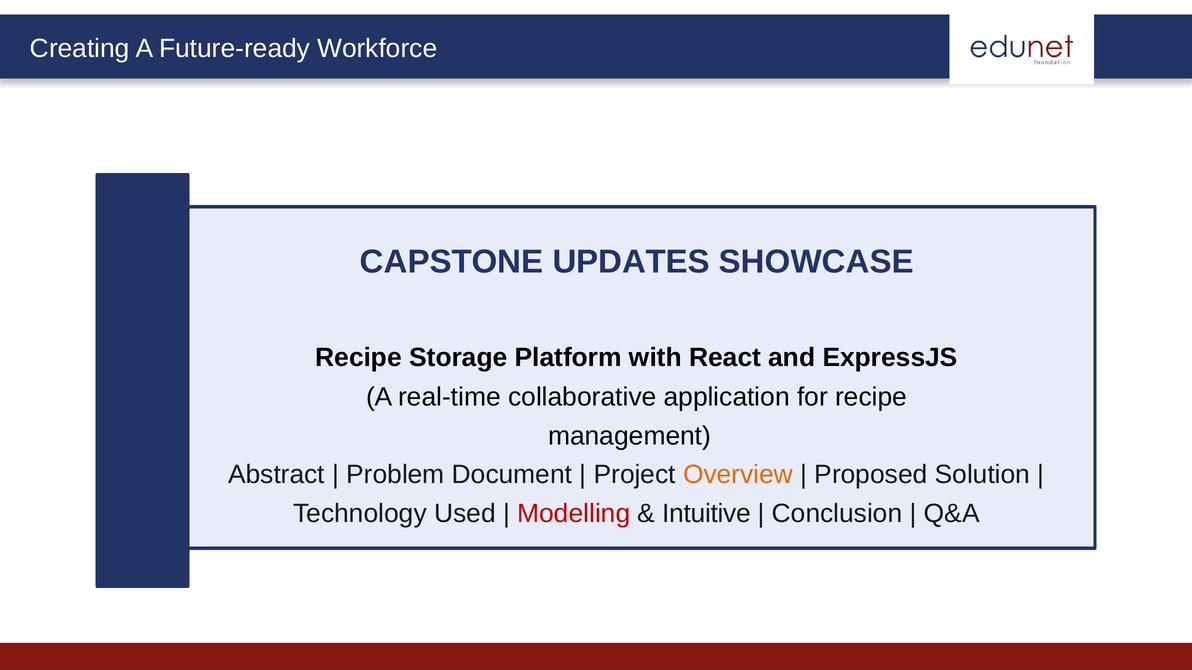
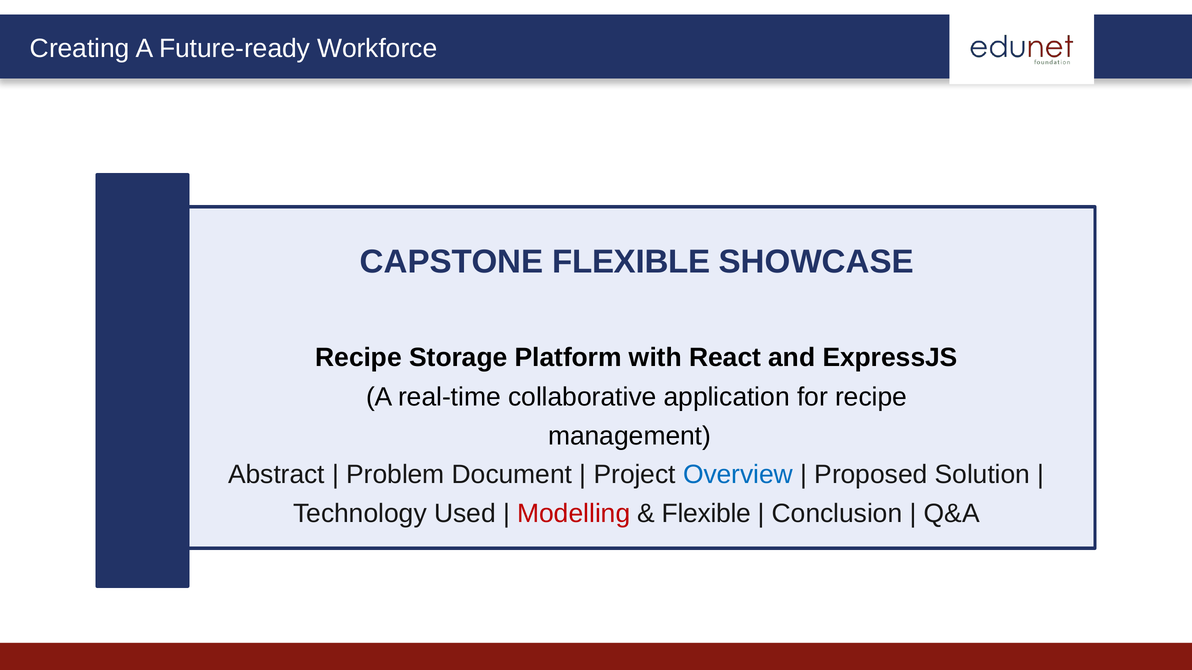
CAPSTONE UPDATES: UPDATES -> FLEXIBLE (631, 262)
Overview colour: orange -> blue (738, 475)
Intuitive: Intuitive -> Flexible (707, 514)
